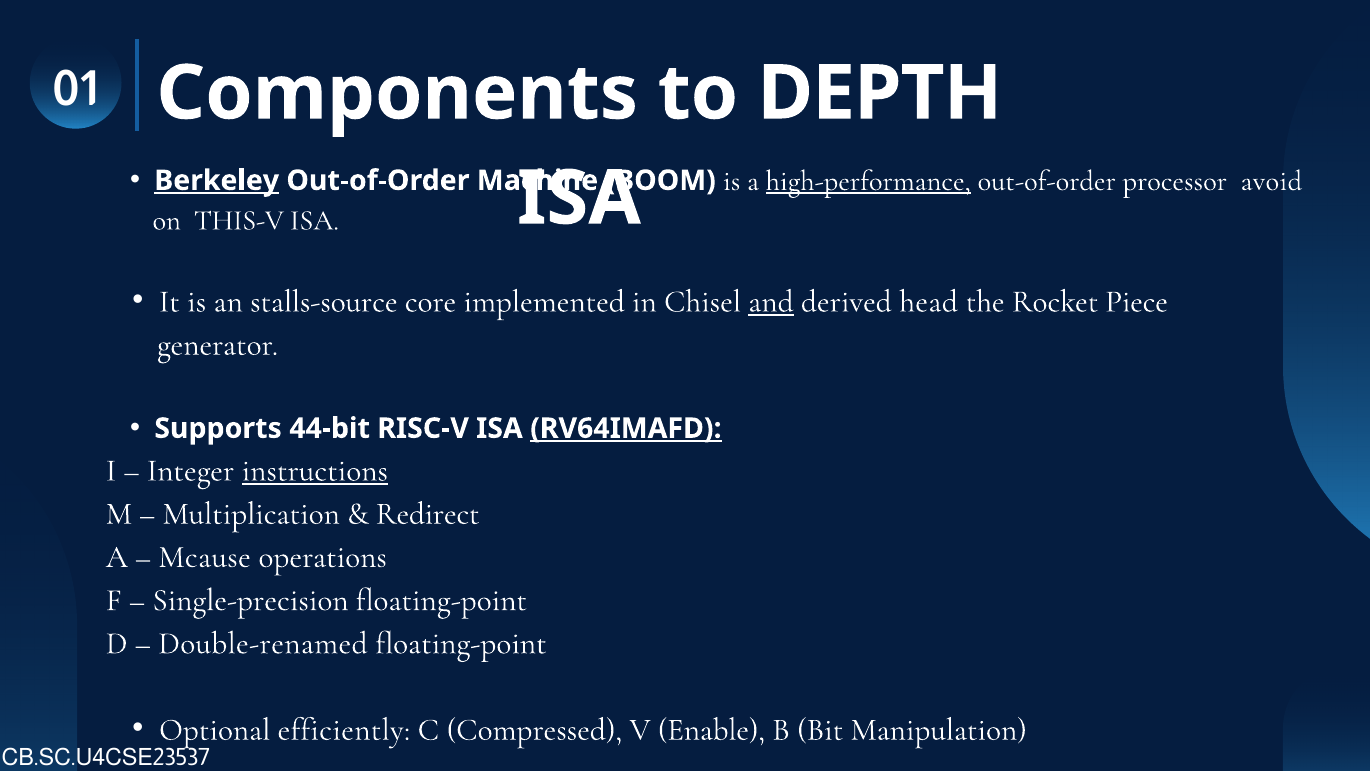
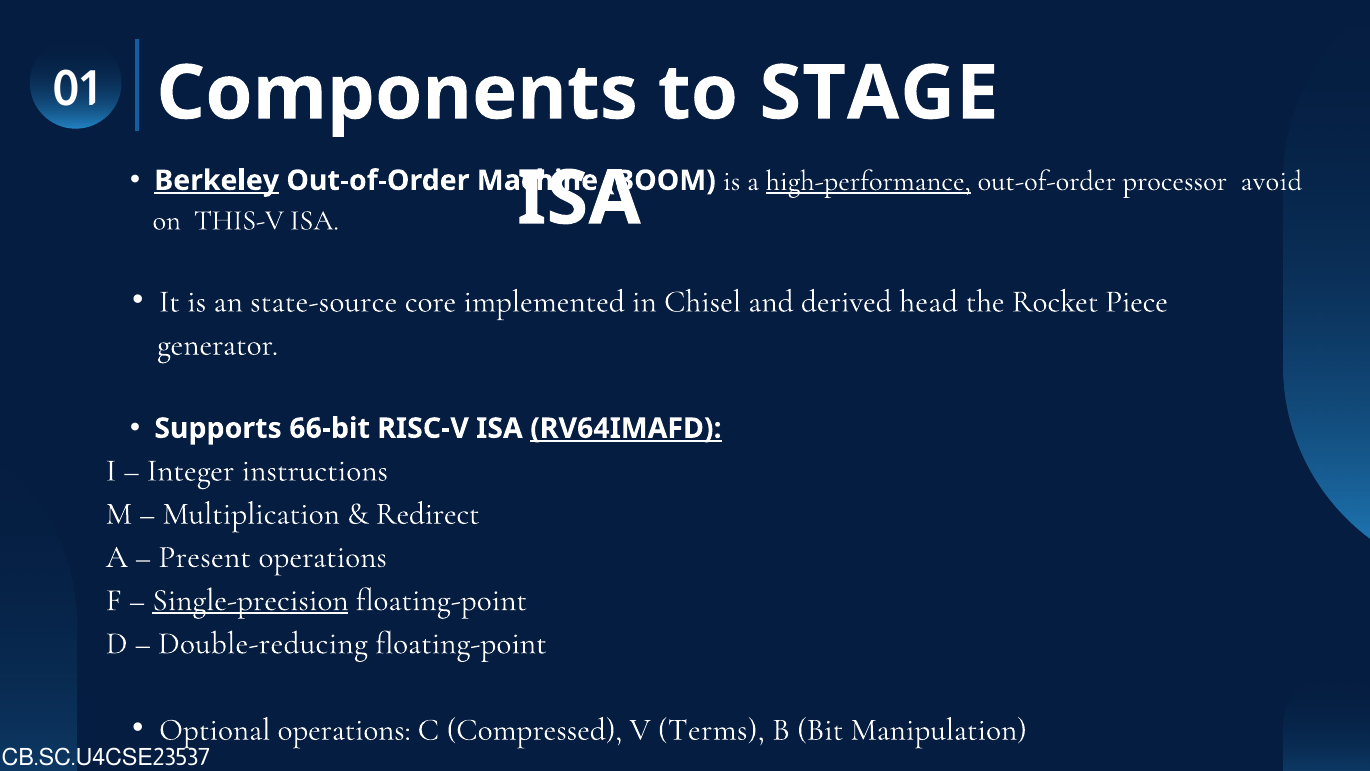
DEPTH: DEPTH -> STAGE (879, 93)
stalls-source: stalls-source -> state-source (324, 301)
and underline: present -> none (771, 301)
44-bit: 44-bit -> 66-bit (330, 428)
instructions underline: present -> none (315, 470)
Mcause: Mcause -> Present (205, 556)
Single-precision underline: none -> present (250, 599)
Double-renamed: Double-renamed -> Double-reducing (263, 643)
Optional efficiently: efficiently -> operations (344, 729)
Enable: Enable -> Terms (711, 729)
